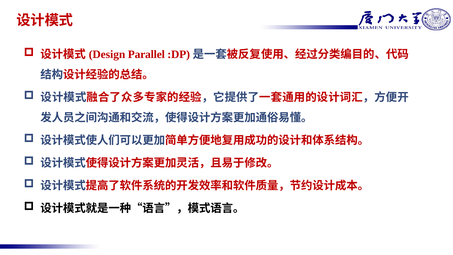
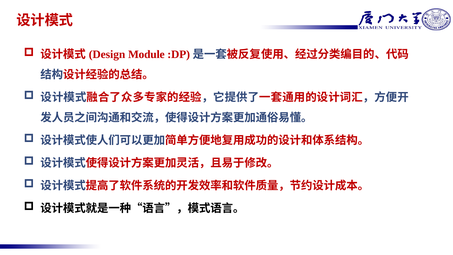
Parallel: Parallel -> Module (146, 54)
